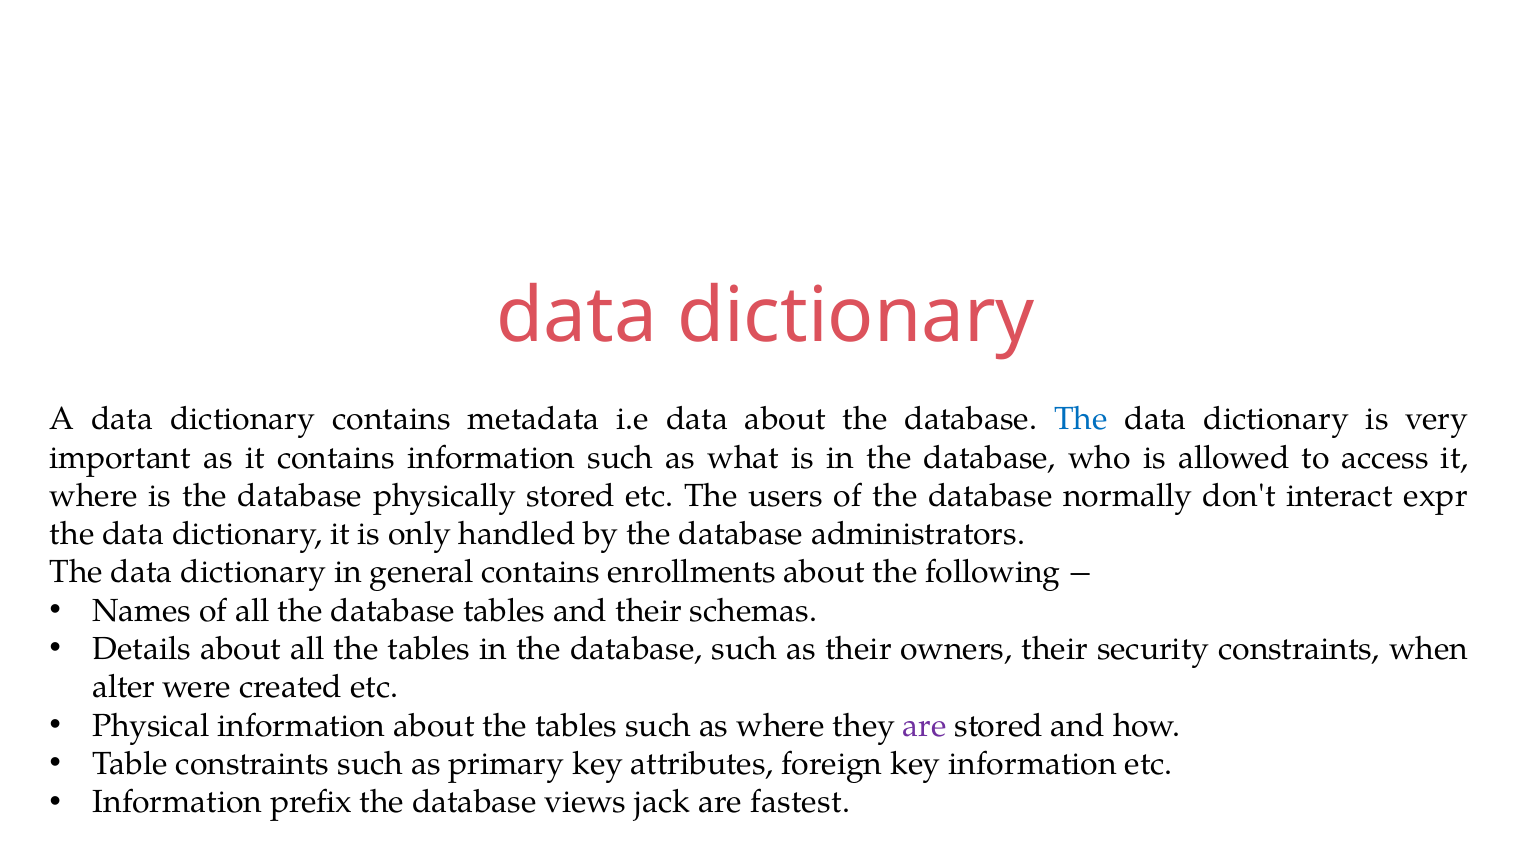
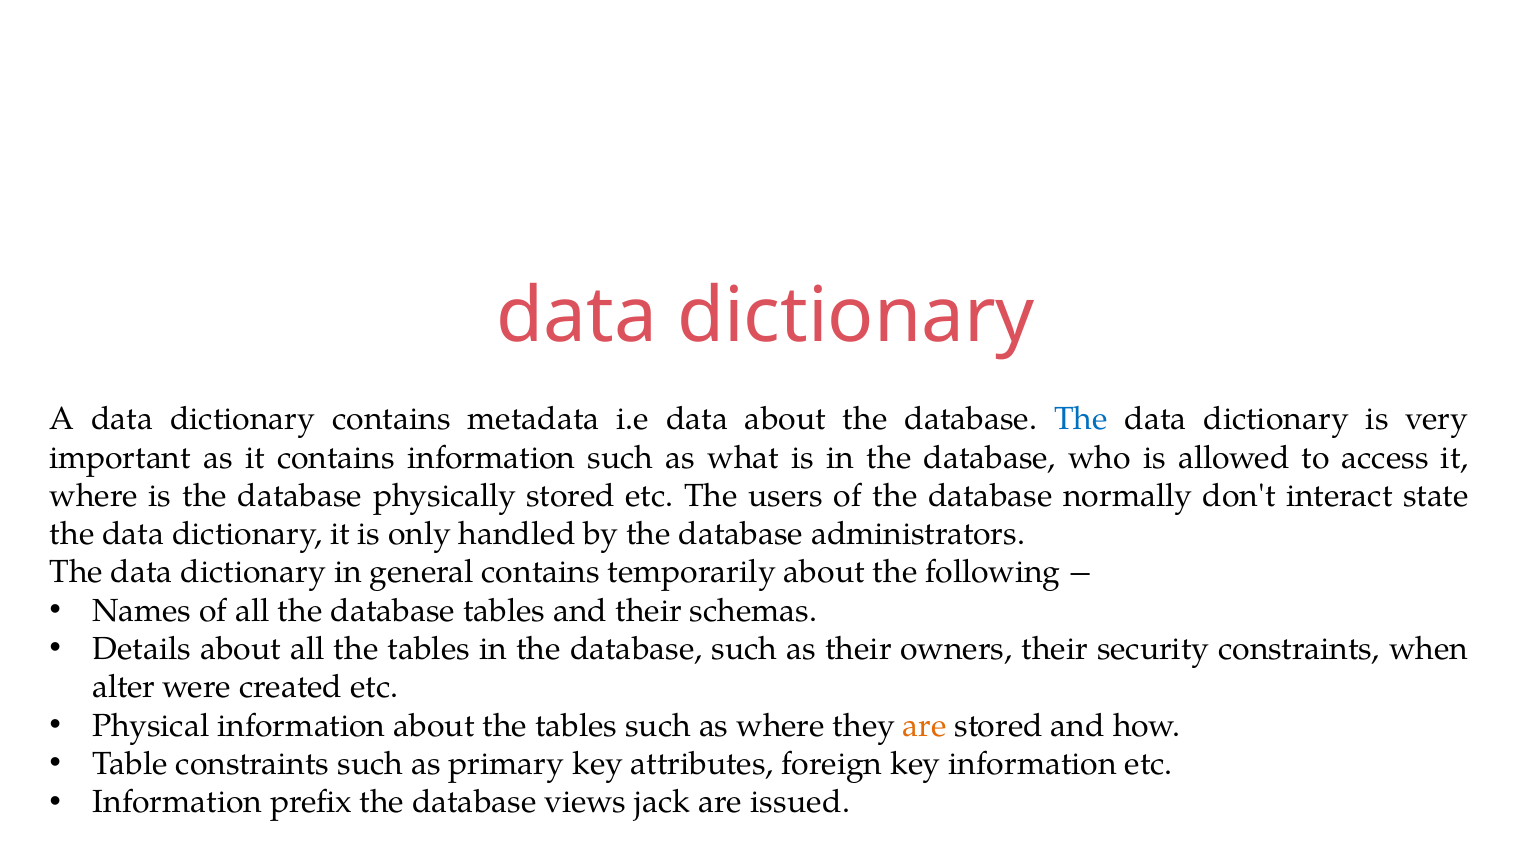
expr: expr -> state (1436, 496)
enrollments: enrollments -> temporarily (692, 572)
are colour: purple -> orange (925, 726)
fastest: fastest -> issued (800, 802)
